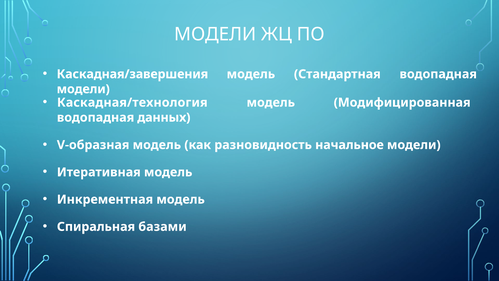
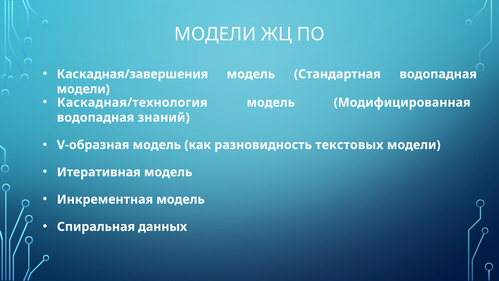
данных: данных -> знаний (164, 117)
начальное: начальное -> текстовых (349, 145)
базами: базами -> данных (163, 227)
